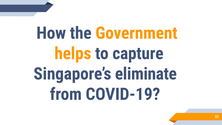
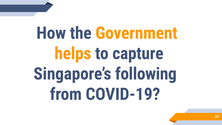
eliminate: eliminate -> following (146, 74)
